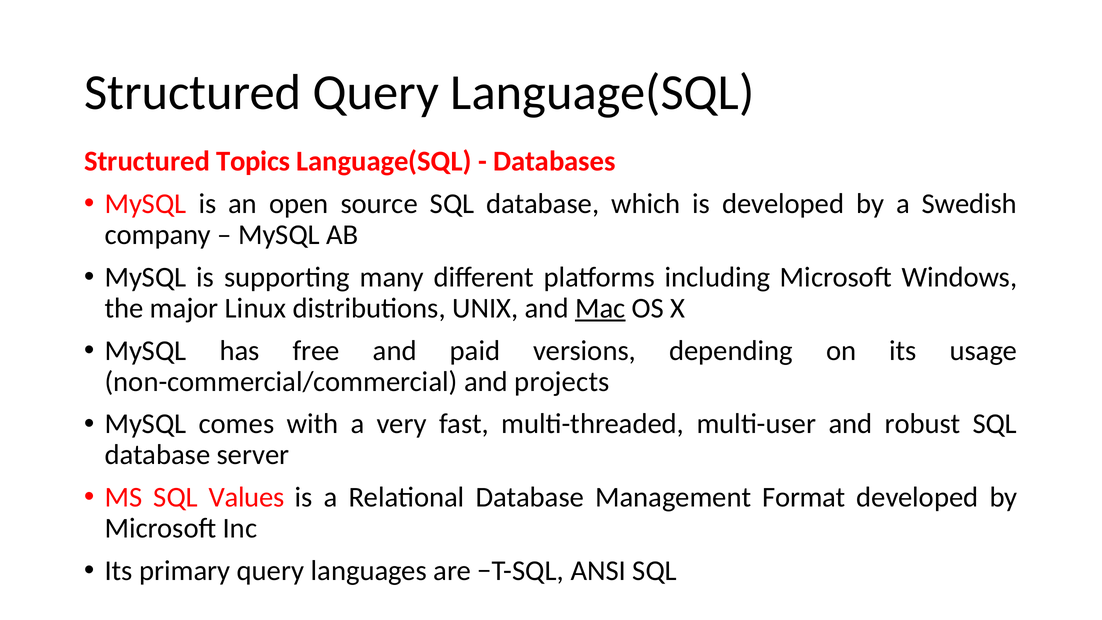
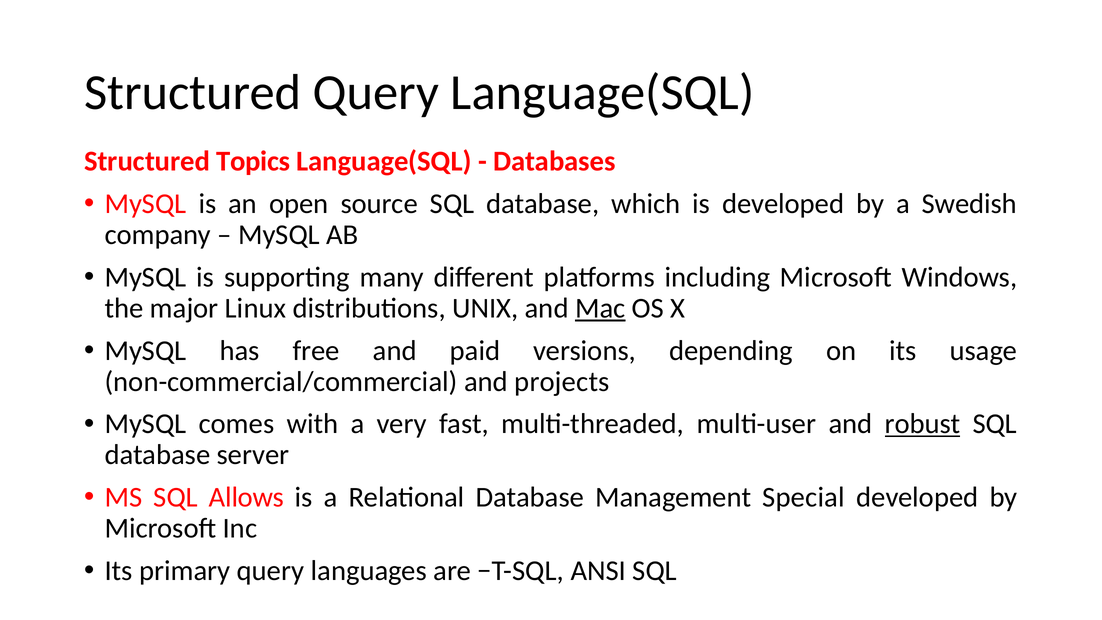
robust underline: none -> present (923, 424)
Values: Values -> Allows (246, 497)
Format: Format -> Special (804, 497)
